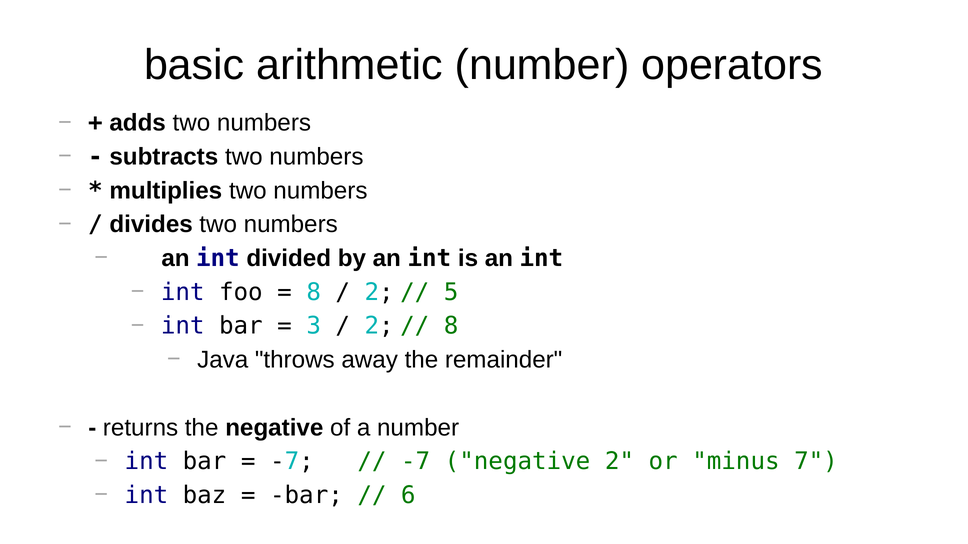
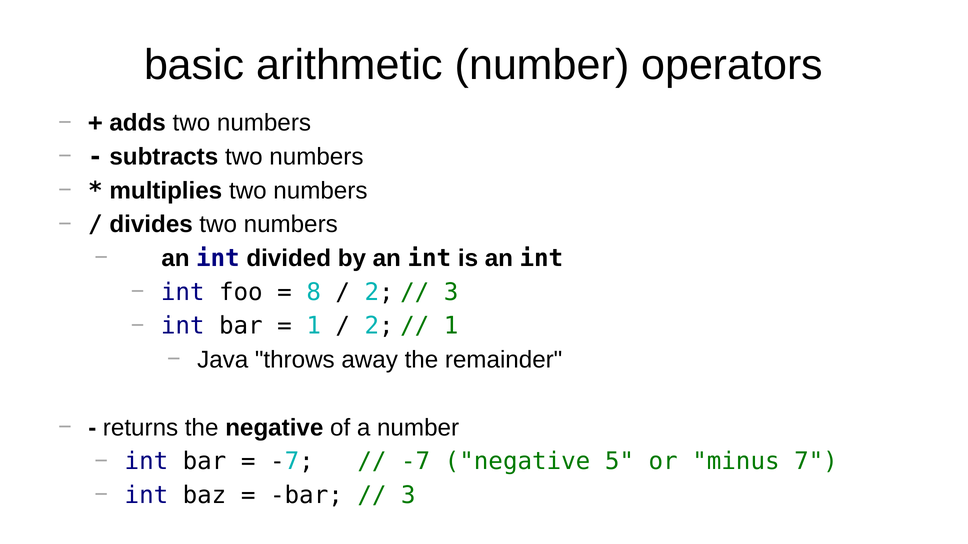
5: 5 -> 3 (451, 292)
3: 3 -> 1 (314, 326)
8: 8 -> 1 (451, 326)
negative 2: 2 -> 5 (619, 462)
6: 6 -> 3 (408, 496)
